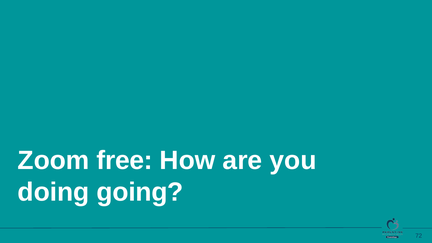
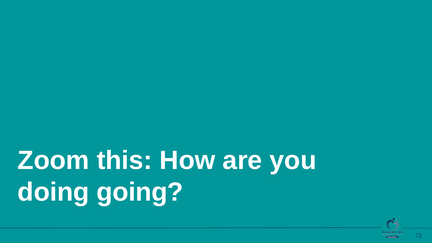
free: free -> this (125, 160)
